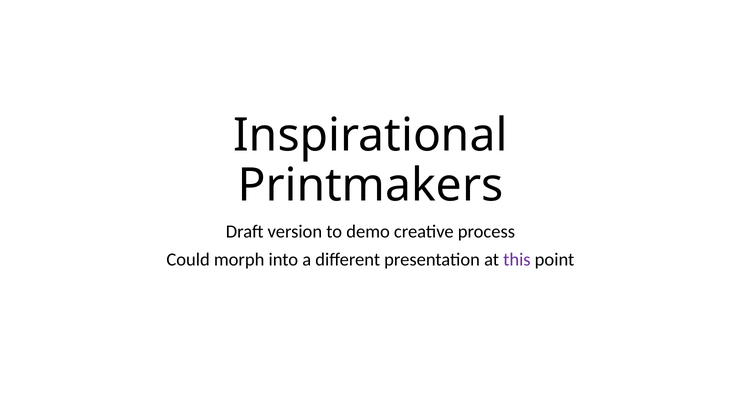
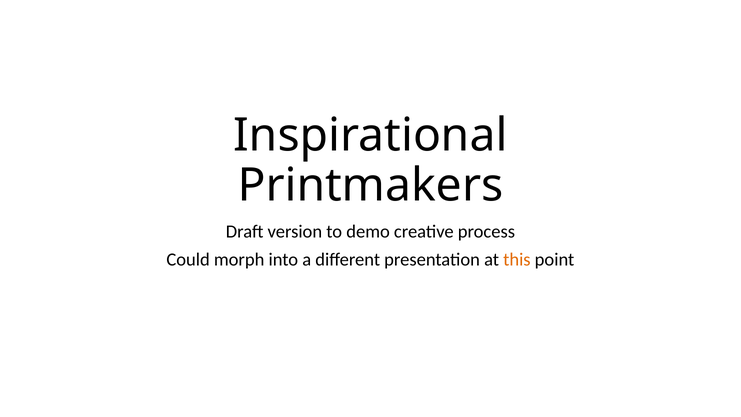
this colour: purple -> orange (517, 259)
